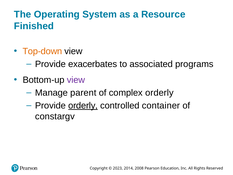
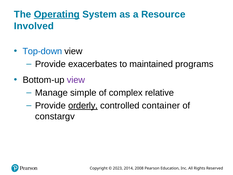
Operating underline: none -> present (57, 14)
Finished: Finished -> Involved (34, 26)
Top-down colour: orange -> blue (42, 51)
associated: associated -> maintained (151, 64)
parent: parent -> simple (83, 93)
complex orderly: orderly -> relative (160, 93)
